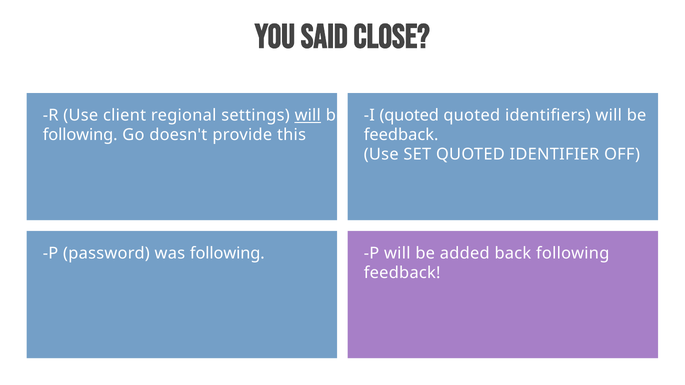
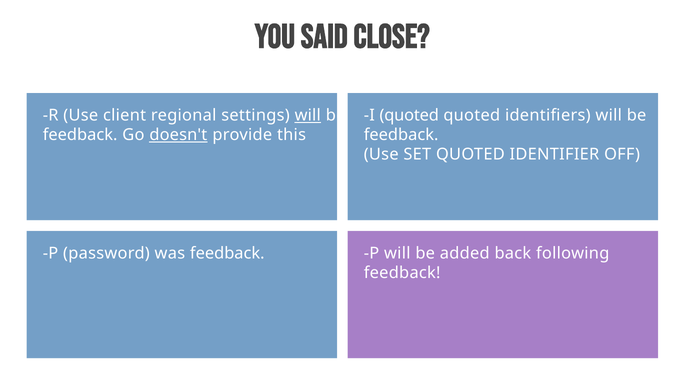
following: following -> feedback (80, 135)
doesn't underline: none -> present (178, 135)
was following: following -> feedback (227, 253)
